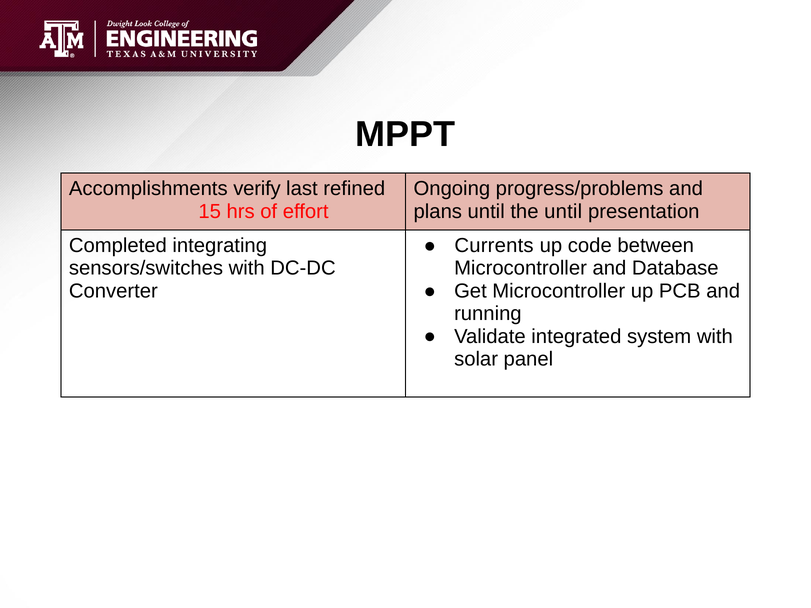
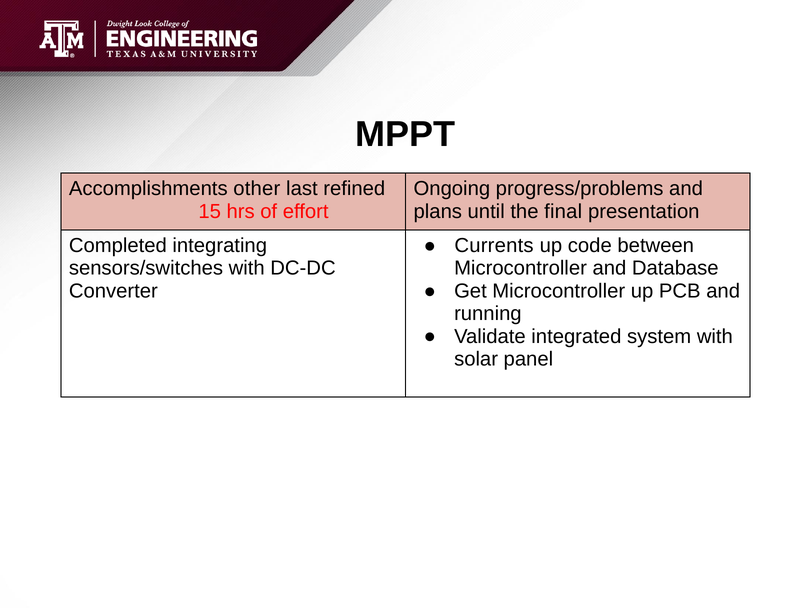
verify: verify -> other (257, 189)
the until: until -> final (563, 212)
